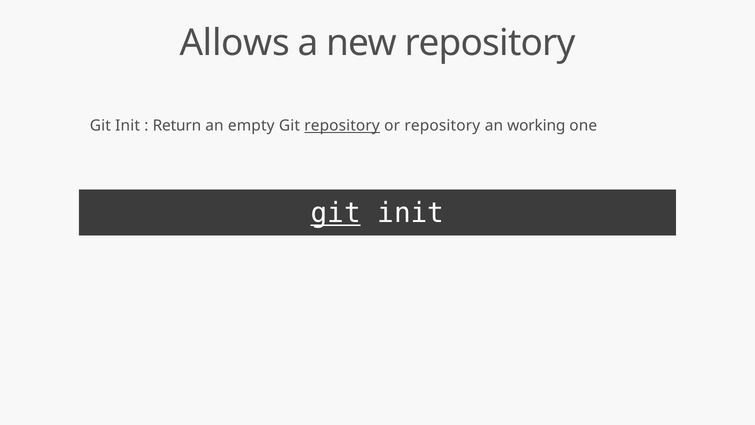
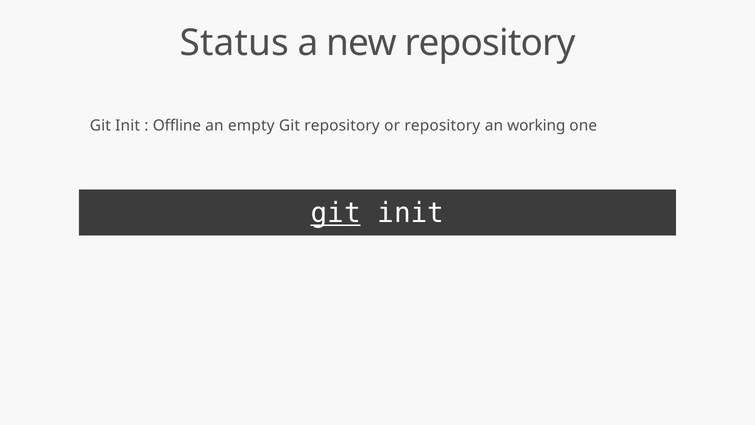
Allows: Allows -> Status (234, 43)
Return: Return -> Offline (177, 126)
repository underline: present -> none (342, 126)
